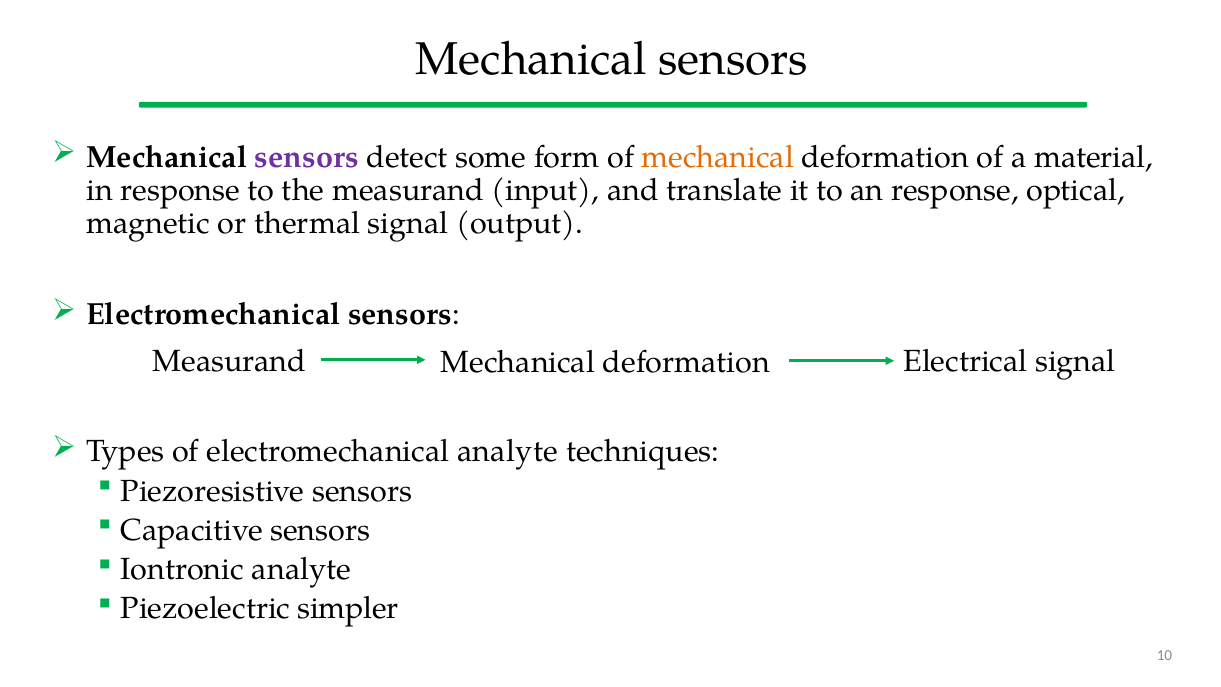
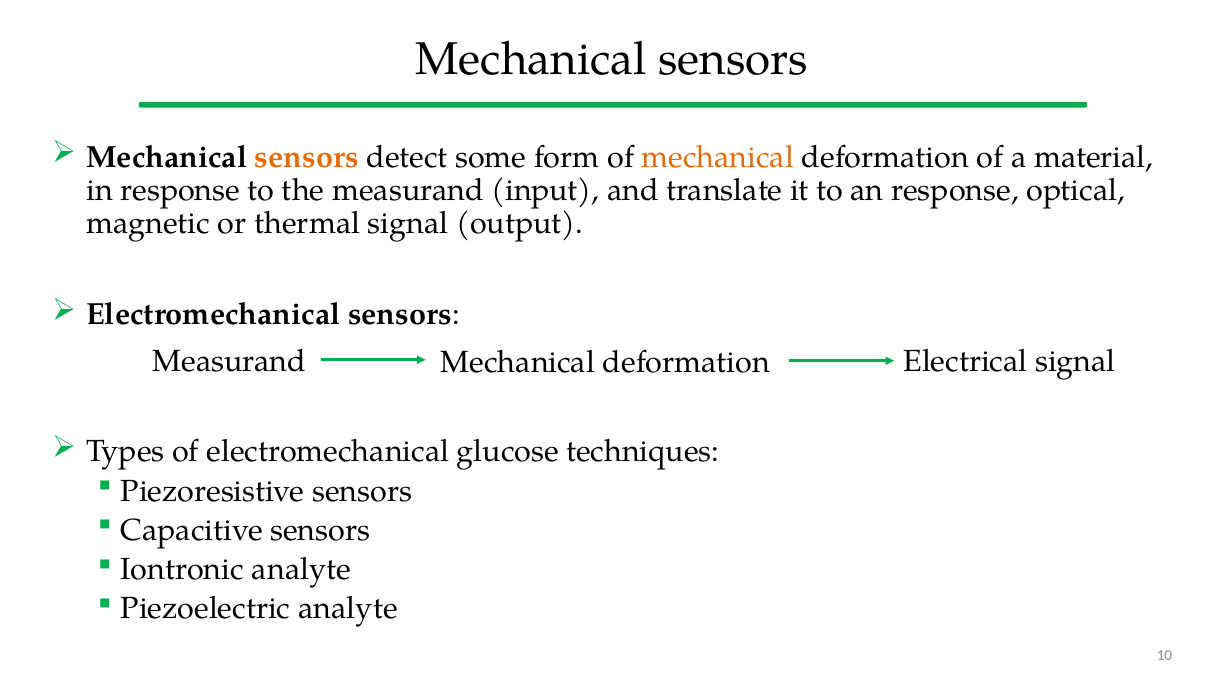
sensors colour: purple -> orange (307, 157)
electromechanical analyte: analyte -> glucose (508, 452)
Piezoelectric simpler: simpler -> analyte (348, 609)
